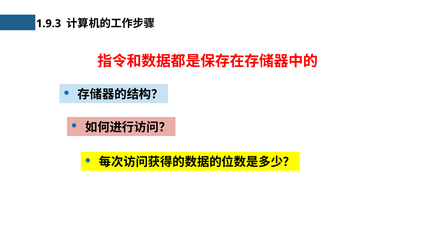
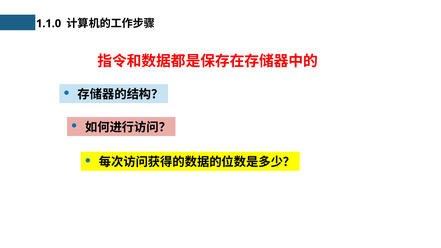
1.9.3: 1.9.3 -> 1.1.0 (49, 24)
